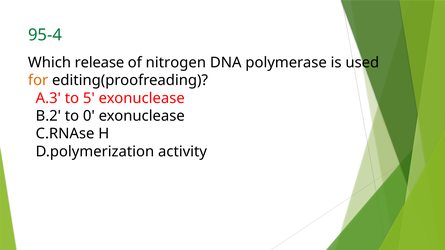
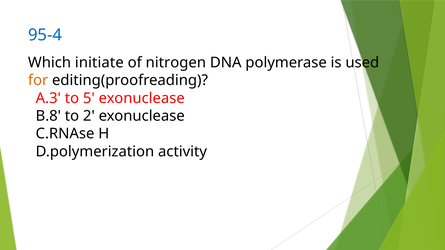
95-4 colour: green -> blue (45, 35)
release: release -> initiate (99, 63)
B.2: B.2 -> B.8 (48, 116)
0: 0 -> 2 (89, 116)
